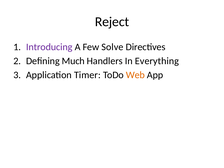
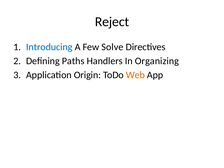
Introducing colour: purple -> blue (49, 47)
Much: Much -> Paths (73, 61)
Everything: Everything -> Organizing (157, 61)
Timer: Timer -> Origin (87, 75)
